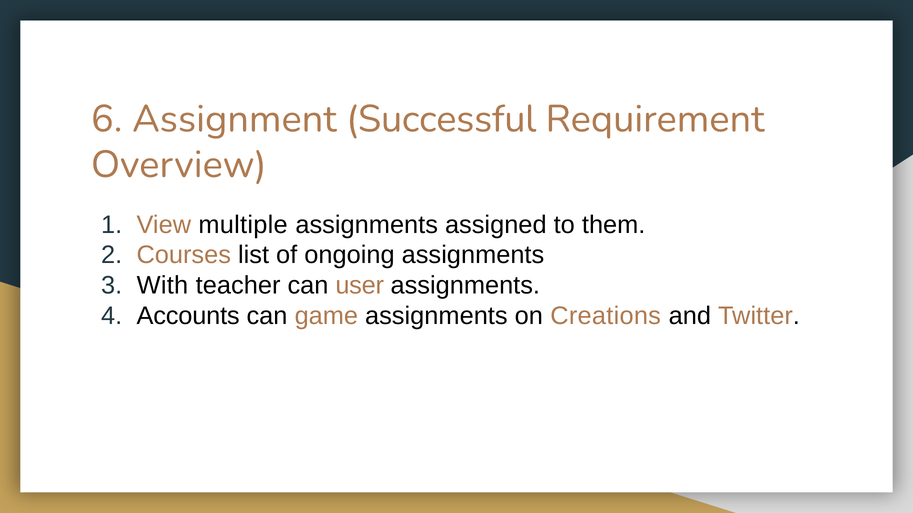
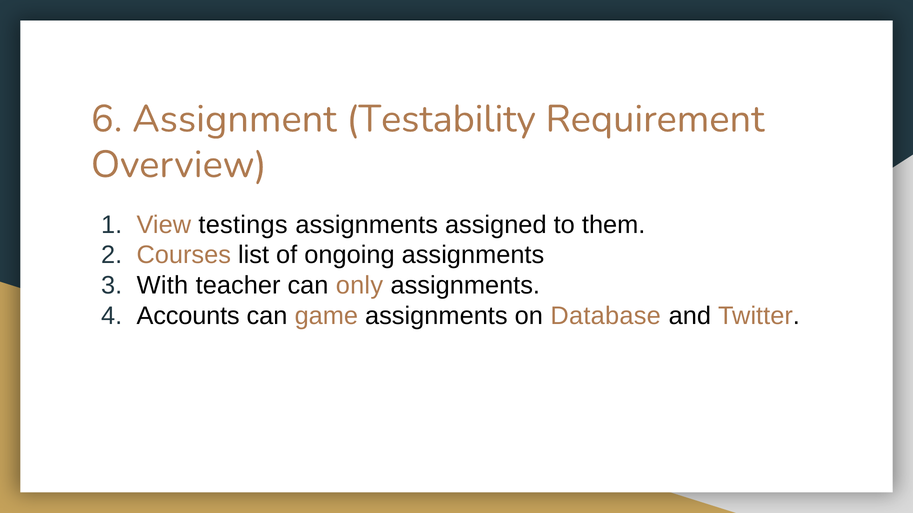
Successful: Successful -> Testability (441, 119)
multiple: multiple -> testings (243, 225)
user: user -> only (359, 286)
Creations: Creations -> Database (606, 316)
